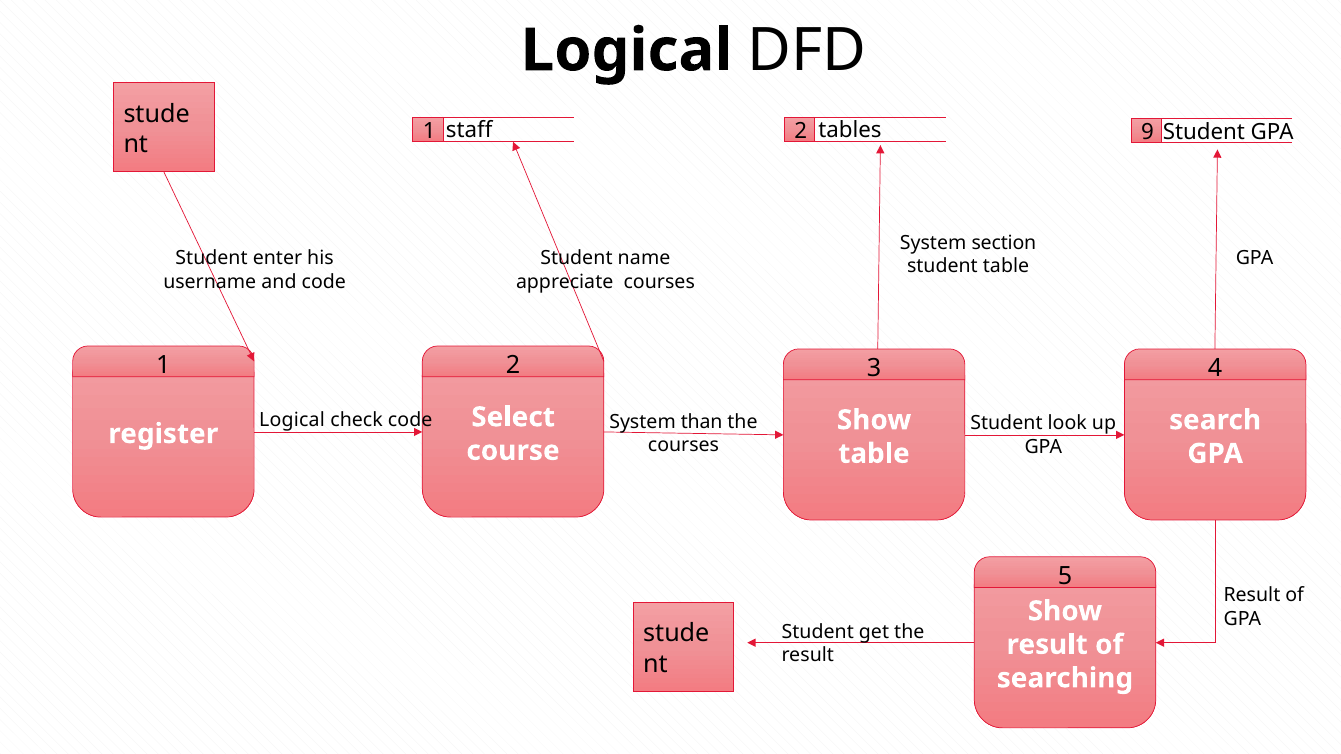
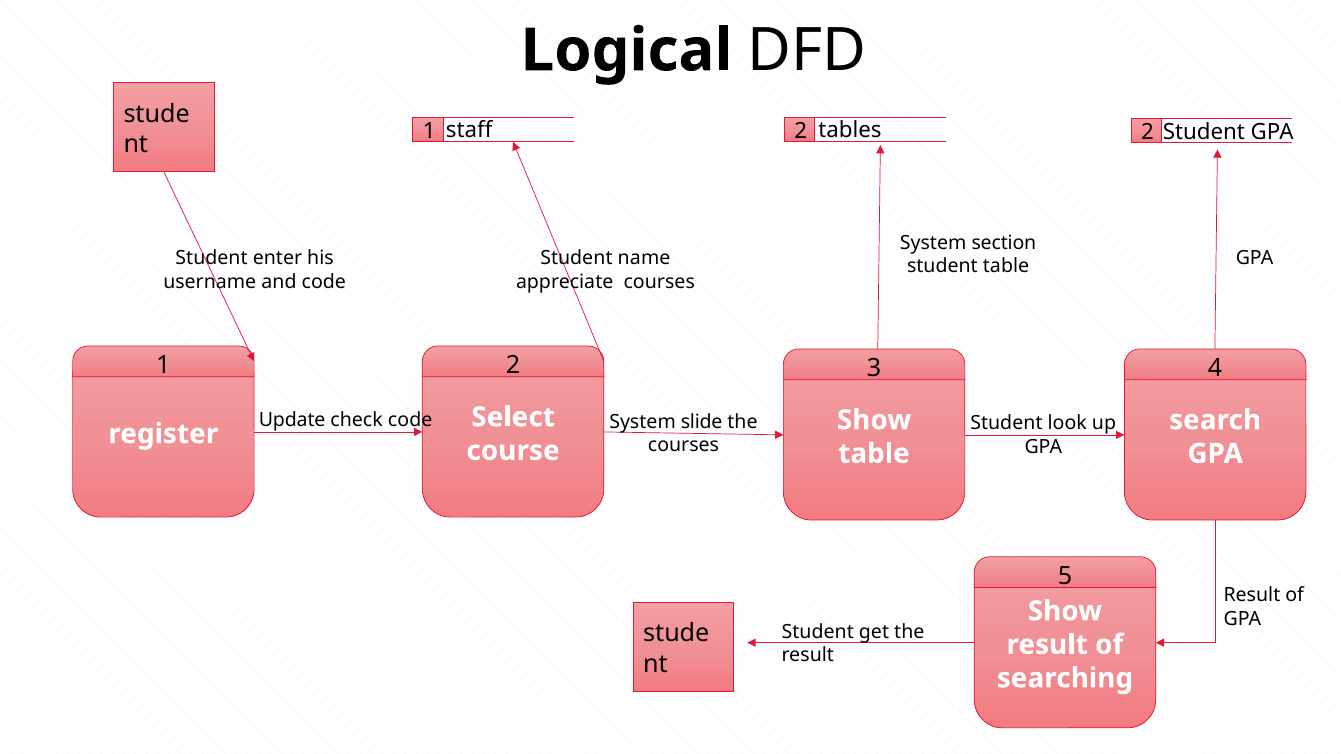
2 9: 9 -> 2 (1147, 132)
Logical: Logical -> Update (292, 420)
than: than -> slide (702, 422)
